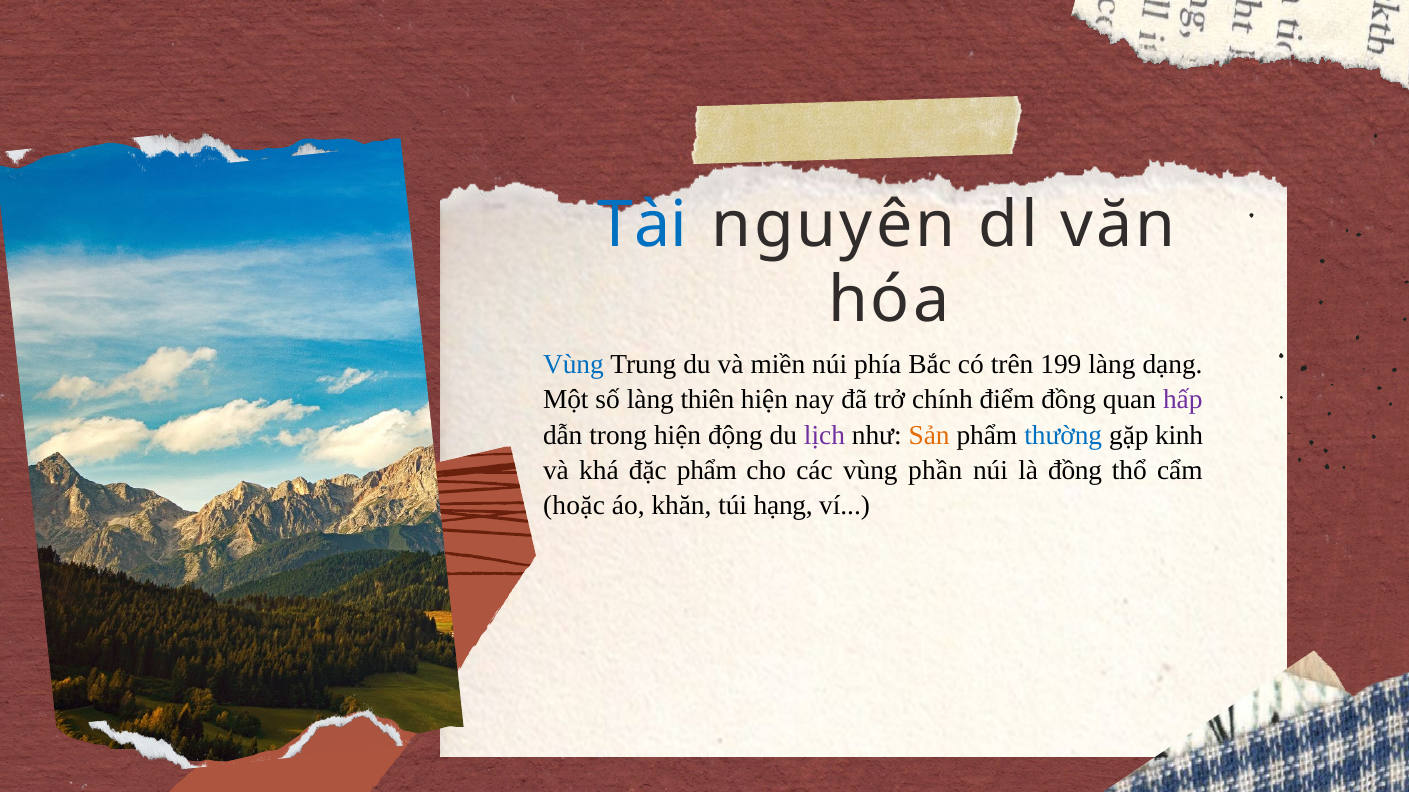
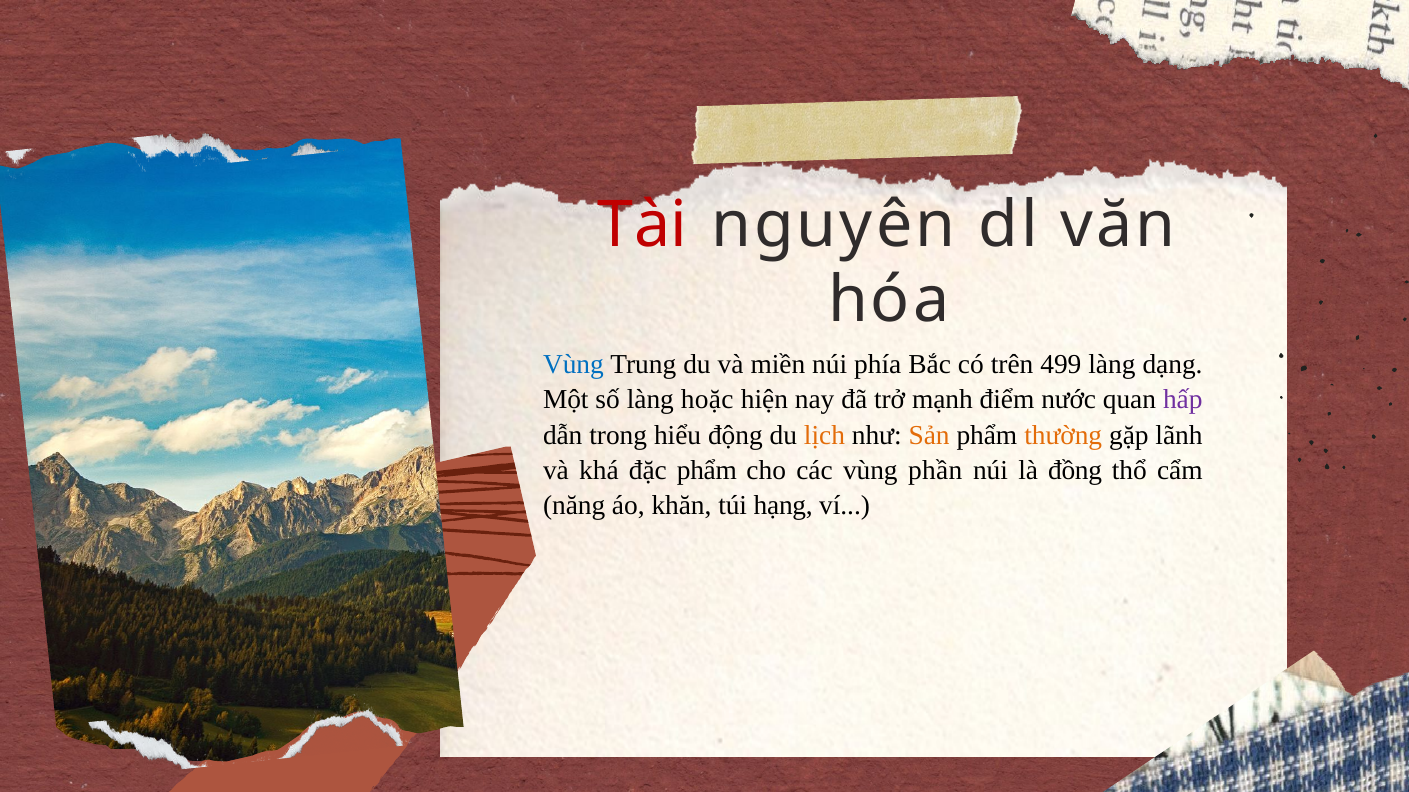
Tài colour: blue -> red (643, 226)
199: 199 -> 499 (1061, 365)
thiên: thiên -> hoặc (707, 400)
chính: chính -> mạnh (942, 400)
điểm đồng: đồng -> nước (1069, 400)
trong hiện: hiện -> hiểu (678, 435)
lịch colour: purple -> orange (824, 435)
thường colour: blue -> orange (1063, 435)
kinh: kinh -> lãnh (1179, 435)
hoặc: hoặc -> năng (574, 506)
